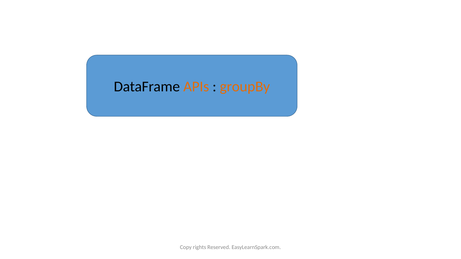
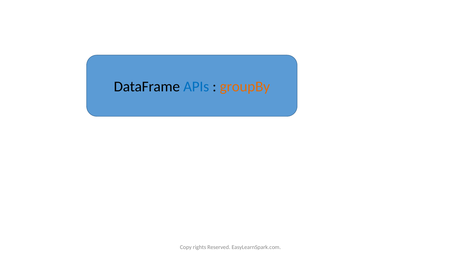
APIs colour: orange -> blue (196, 87)
